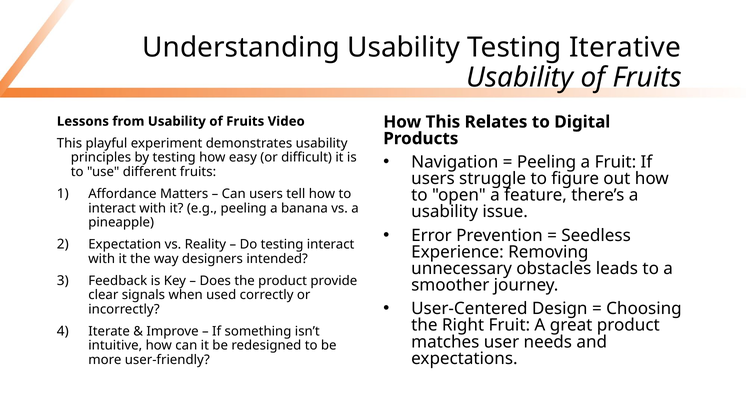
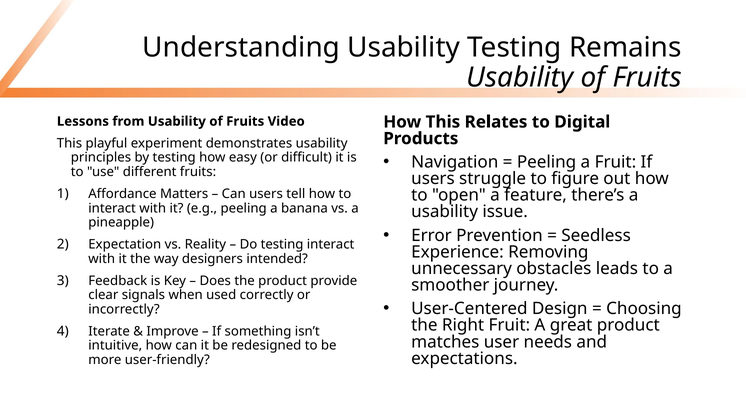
Iterative: Iterative -> Remains (625, 48)
